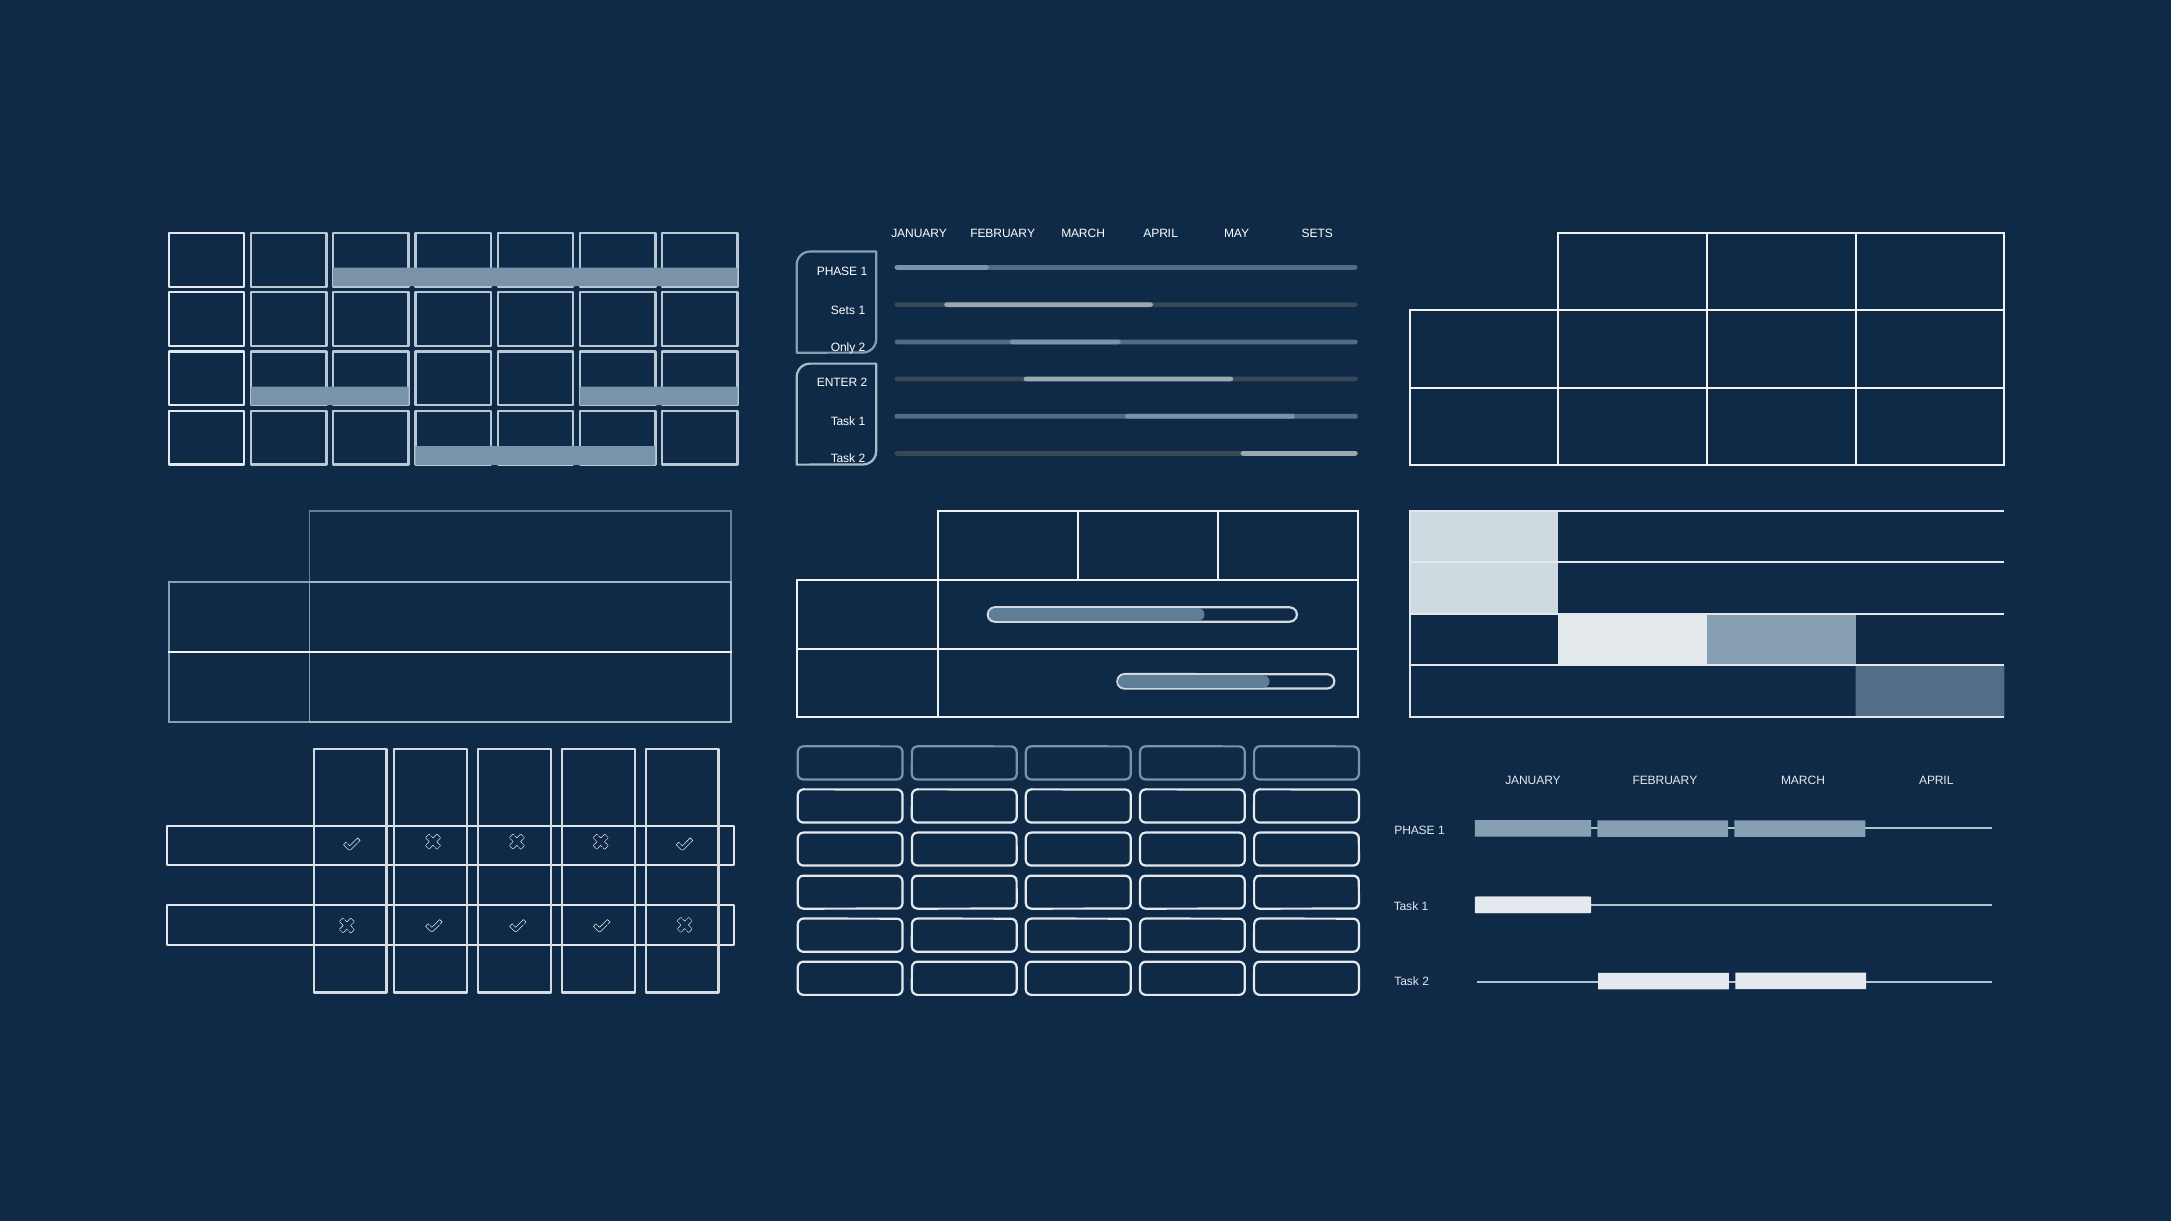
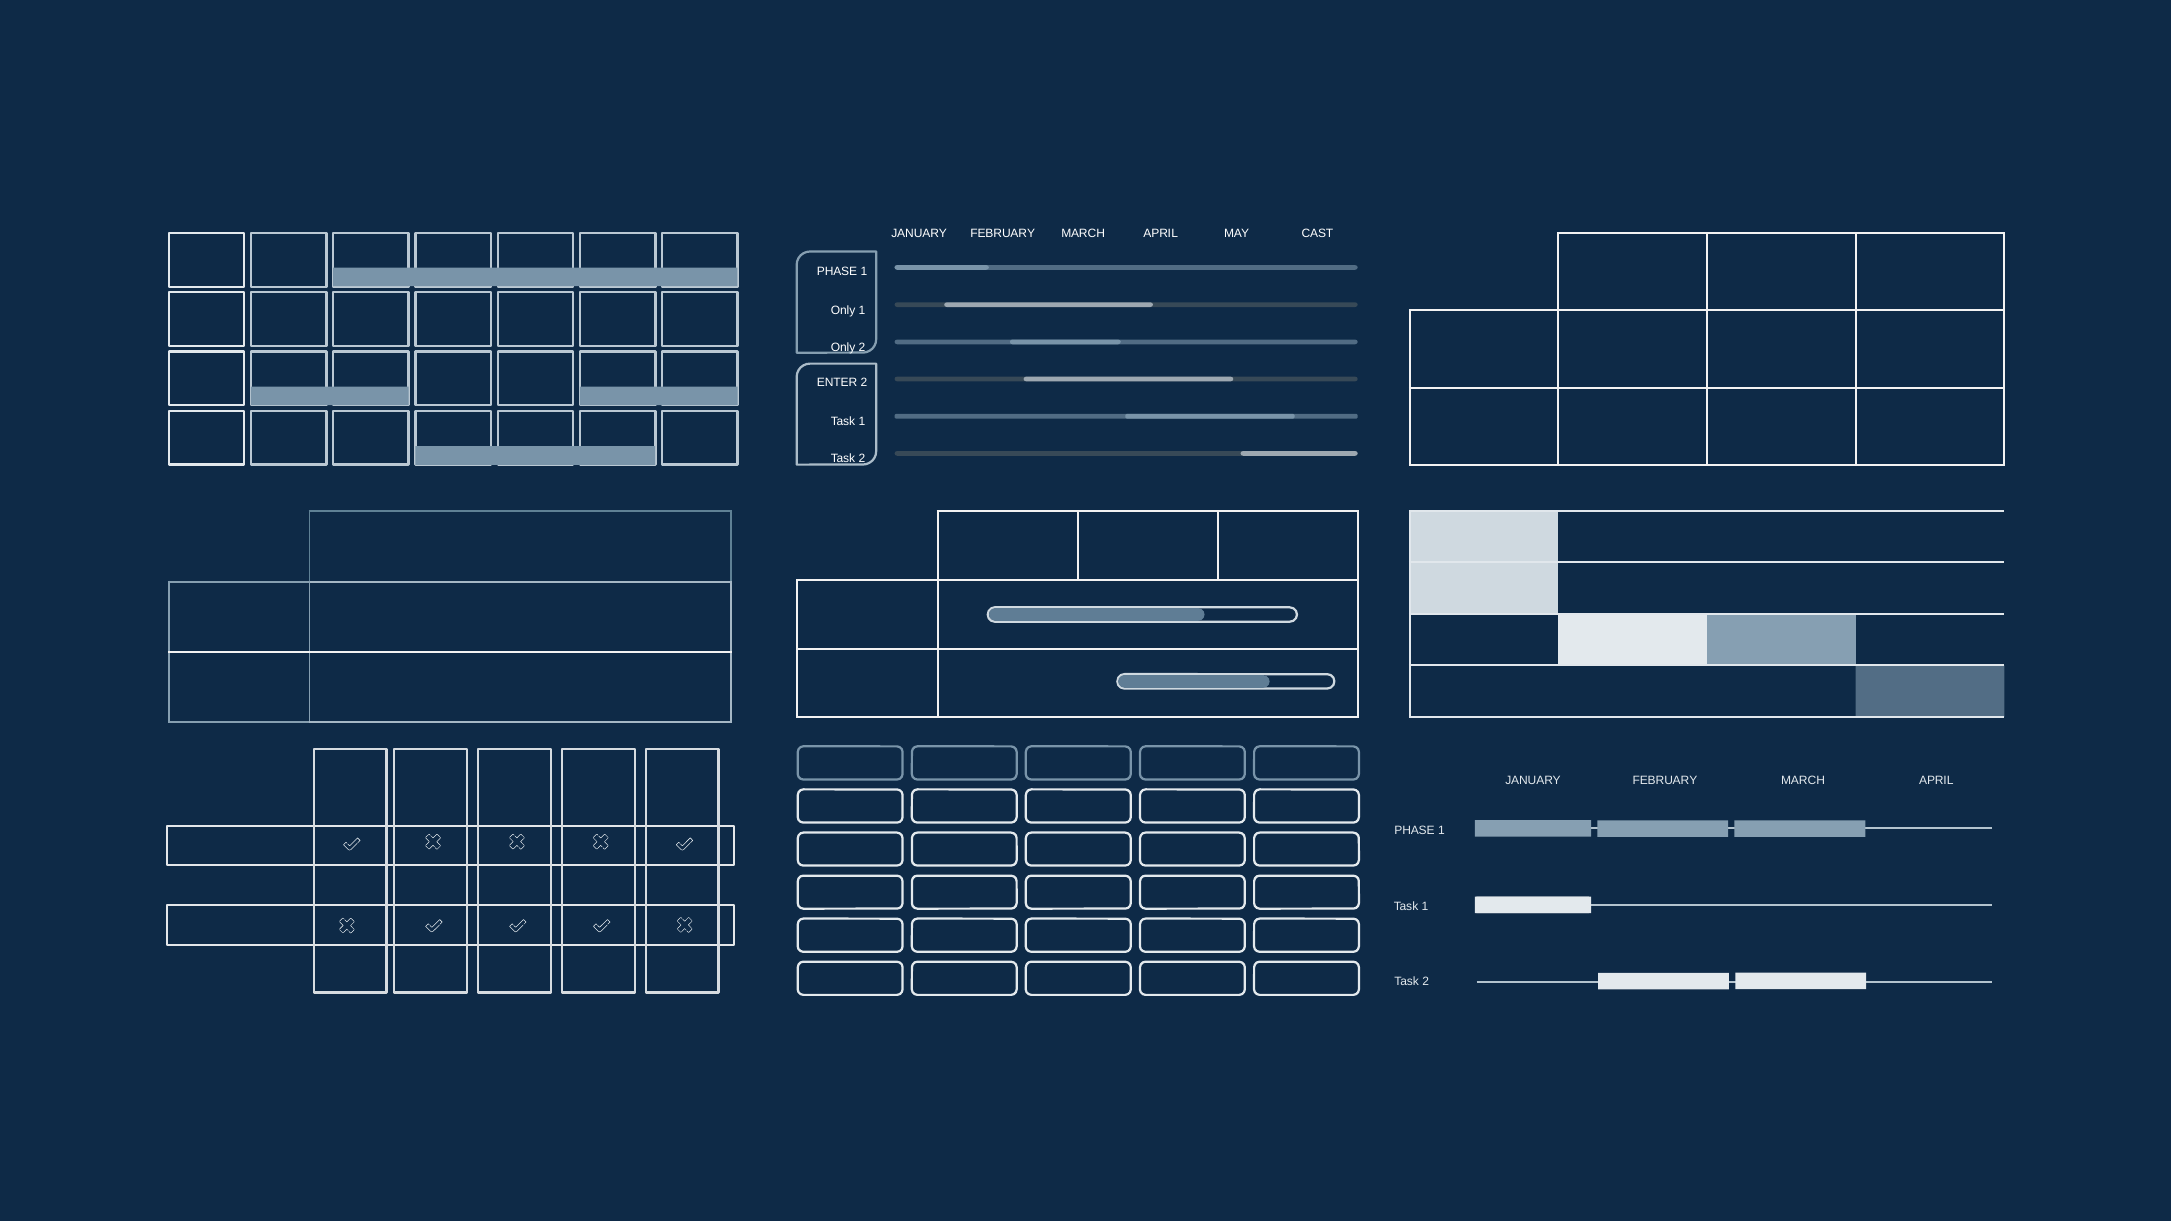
MAY SETS: SETS -> CAST (1317, 234)
Sets: Sets -> Only (843, 310)
